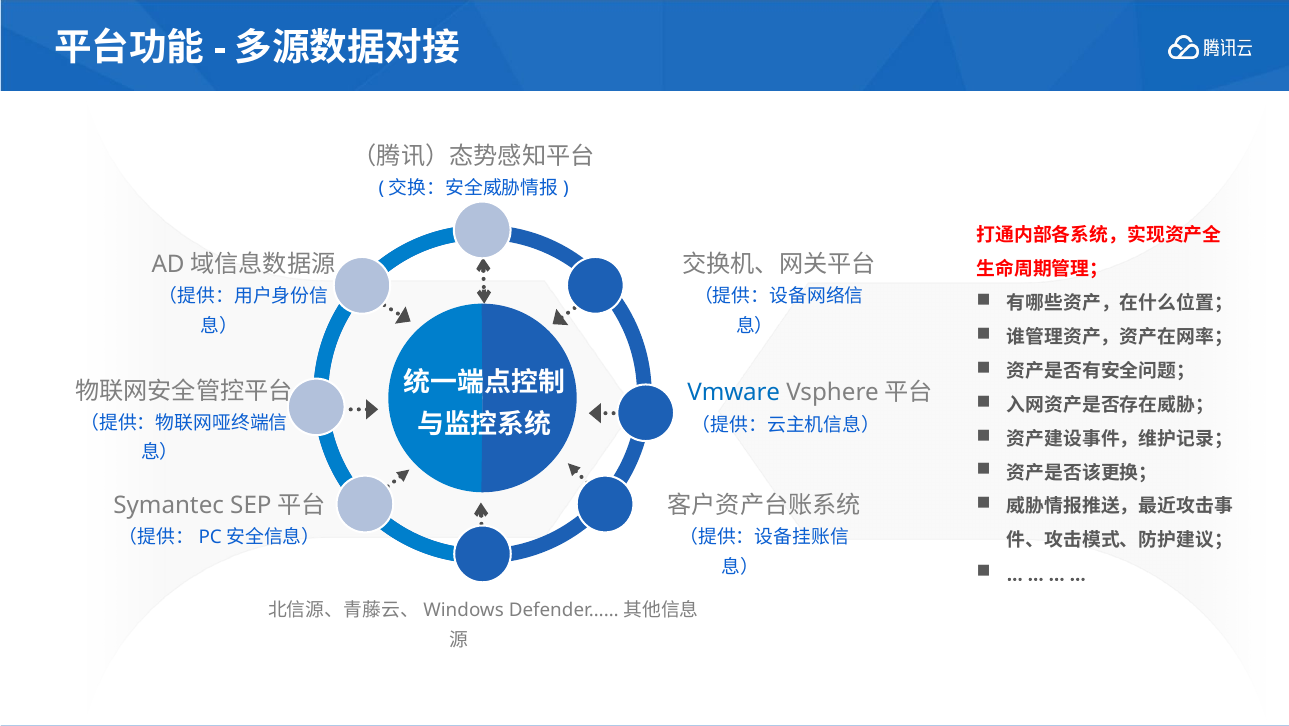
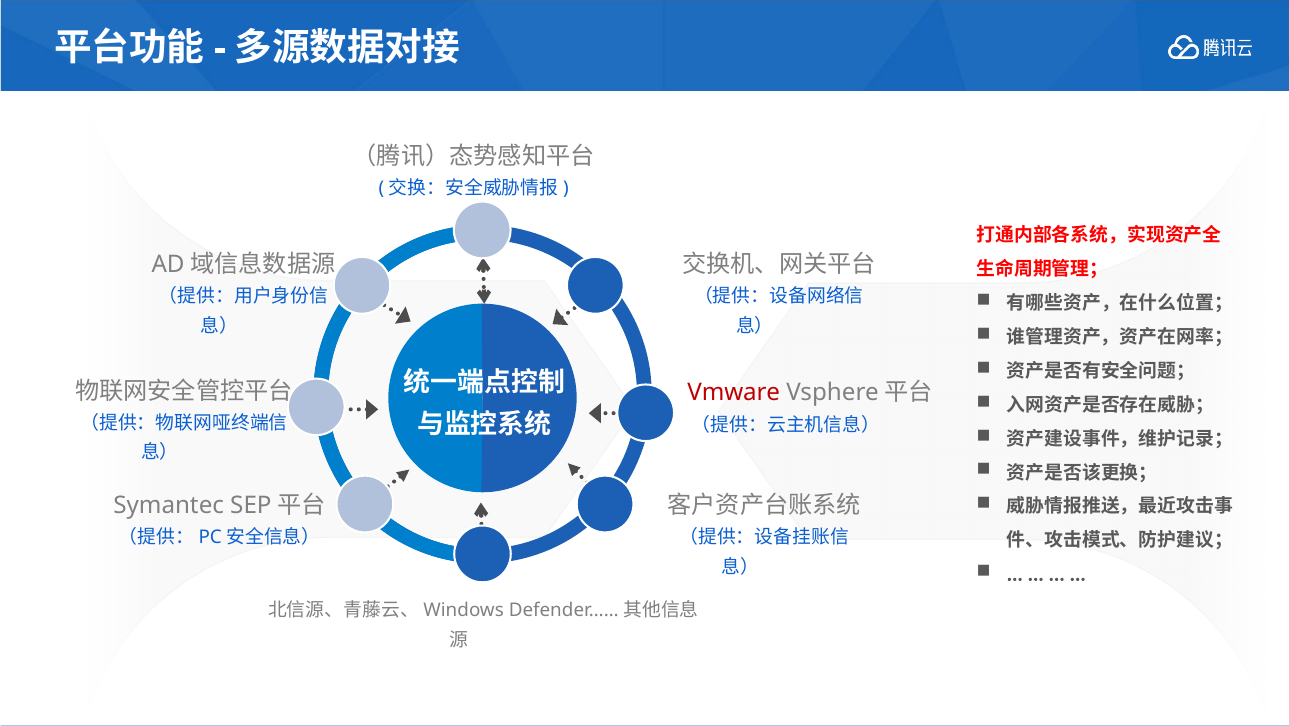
Vmware colour: blue -> red (734, 392)
